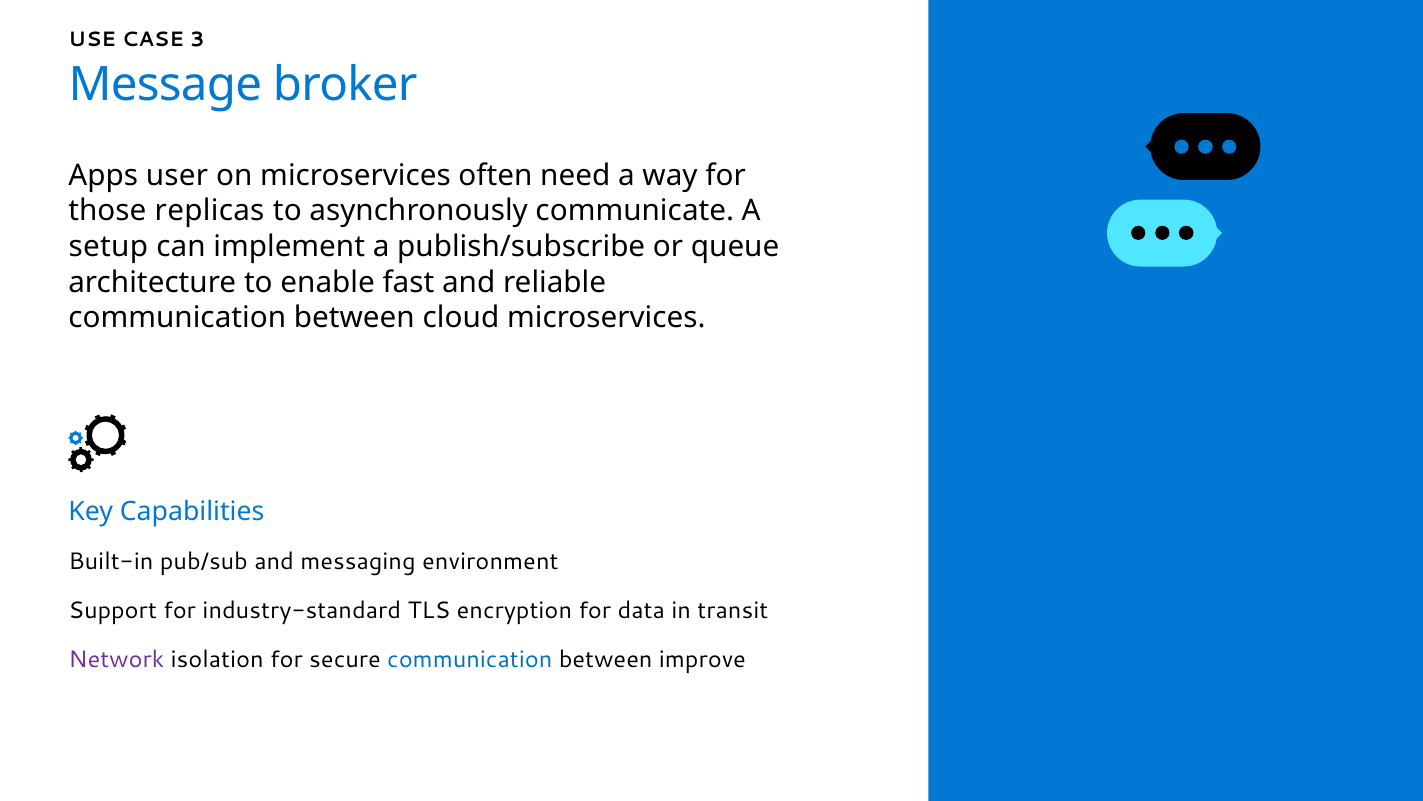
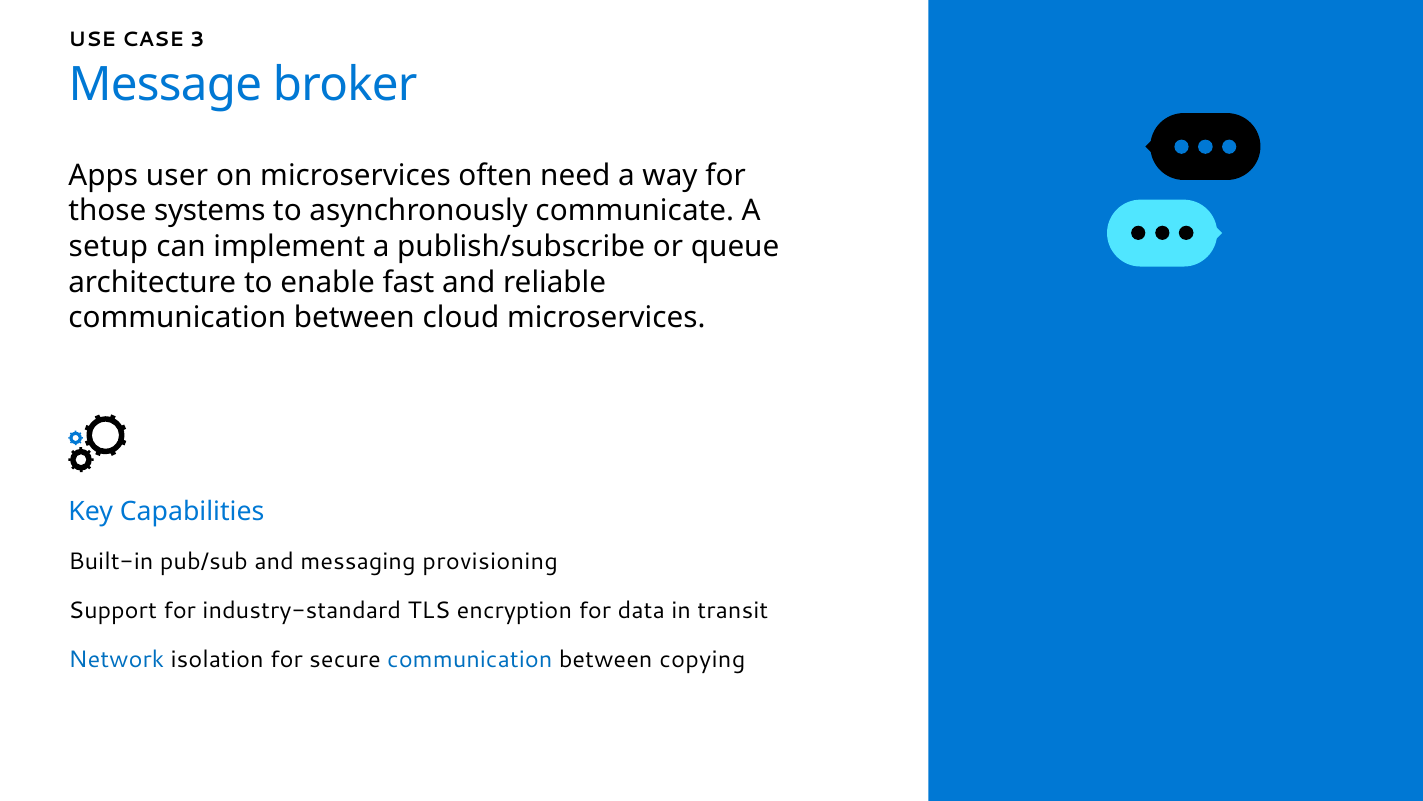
replicas: replicas -> systems (210, 211)
environment: environment -> provisioning (490, 562)
Network colour: purple -> blue (116, 660)
improve: improve -> copying (702, 660)
